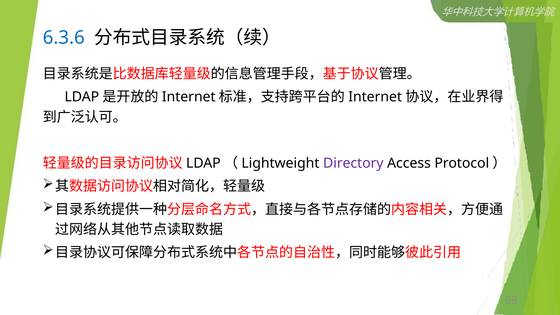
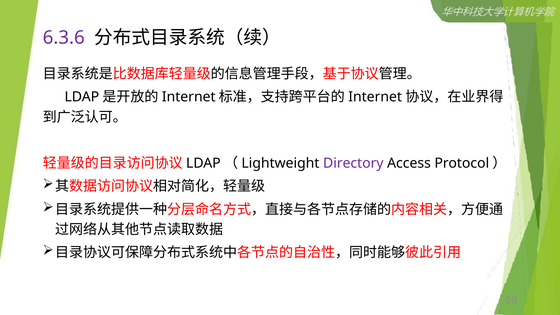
6.3.6 colour: blue -> purple (64, 38)
